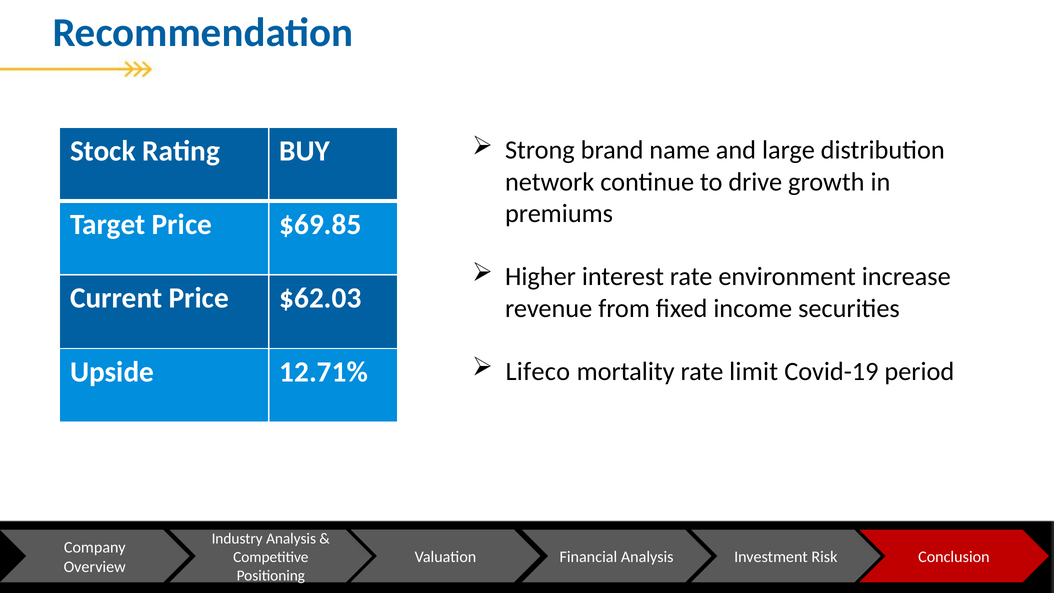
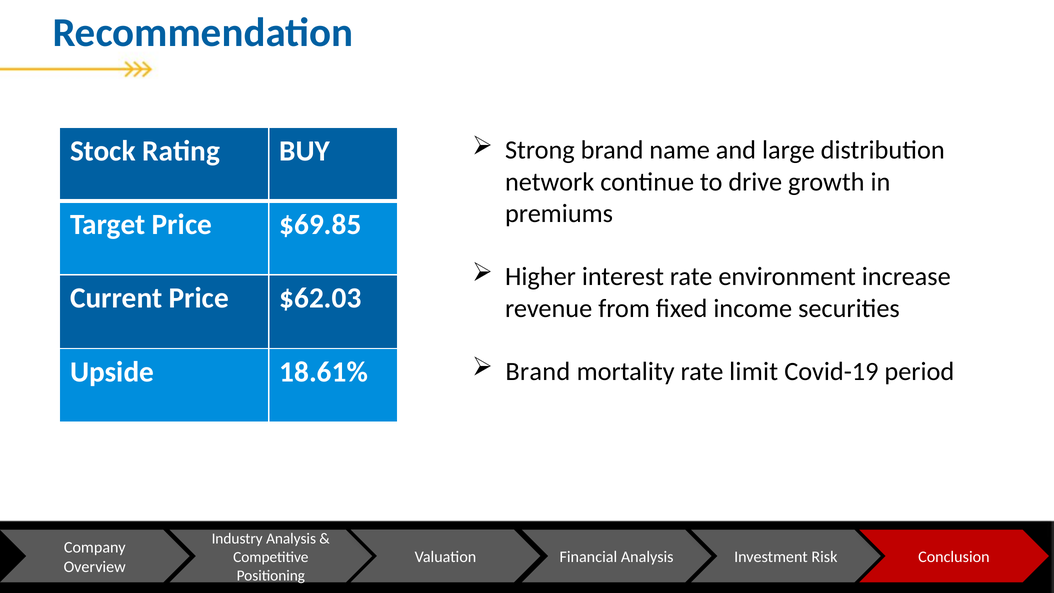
Lifeco: Lifeco -> Brand (538, 372)
12.71%: 12.71% -> 18.61% (324, 372)
